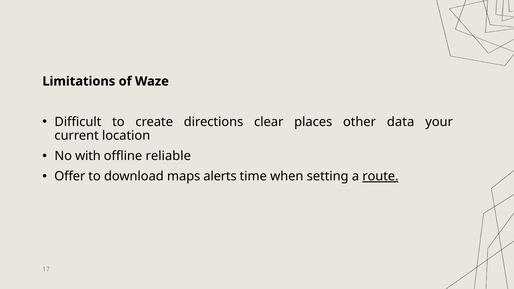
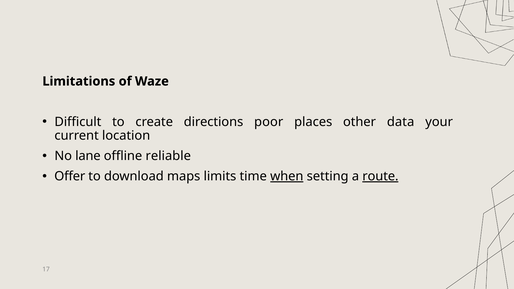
clear: clear -> poor (269, 122)
with: with -> lane (88, 156)
alerts: alerts -> limits (220, 176)
when underline: none -> present (287, 176)
